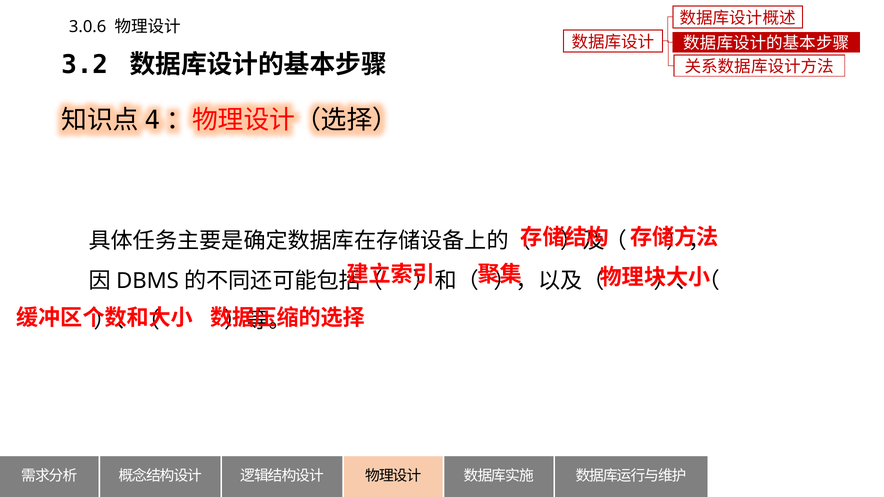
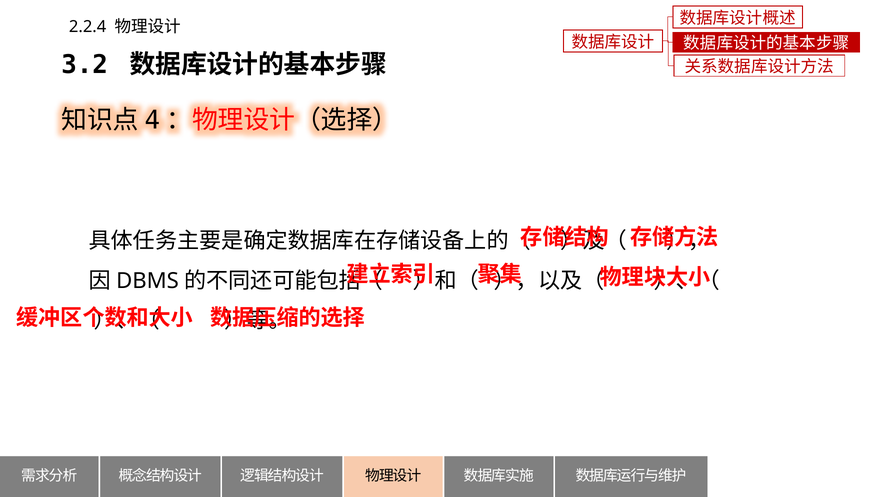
3.0.6: 3.0.6 -> 2.2.4 (88, 27)
